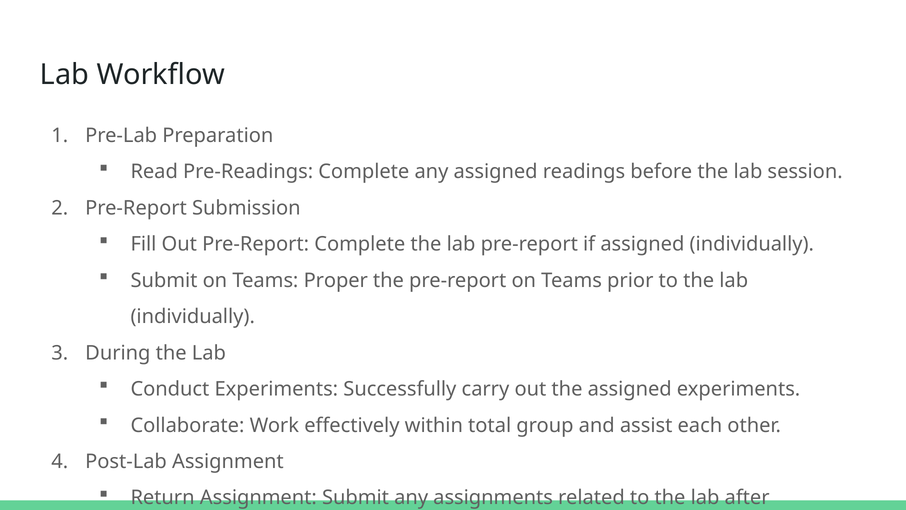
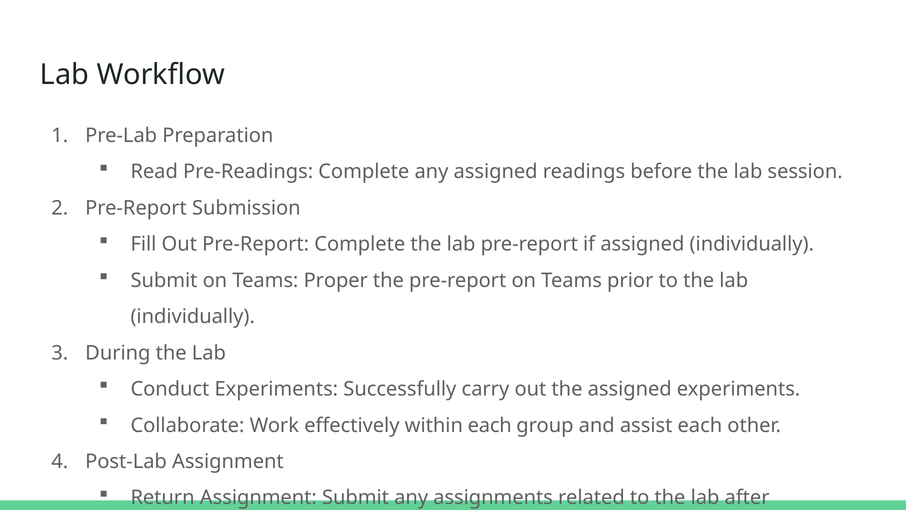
within total: total -> each (490, 425)
